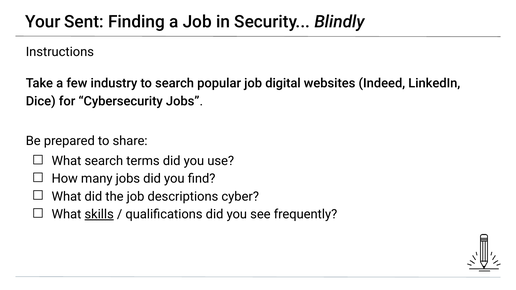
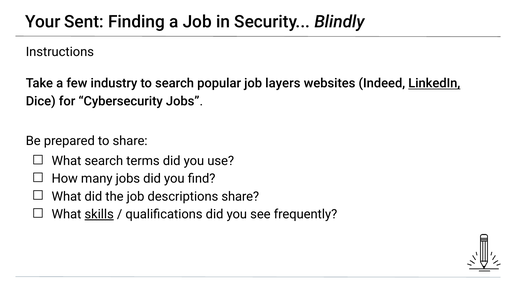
digital: digital -> layers (283, 83)
LinkedIn underline: none -> present (434, 83)
descriptions cyber: cyber -> share (240, 197)
